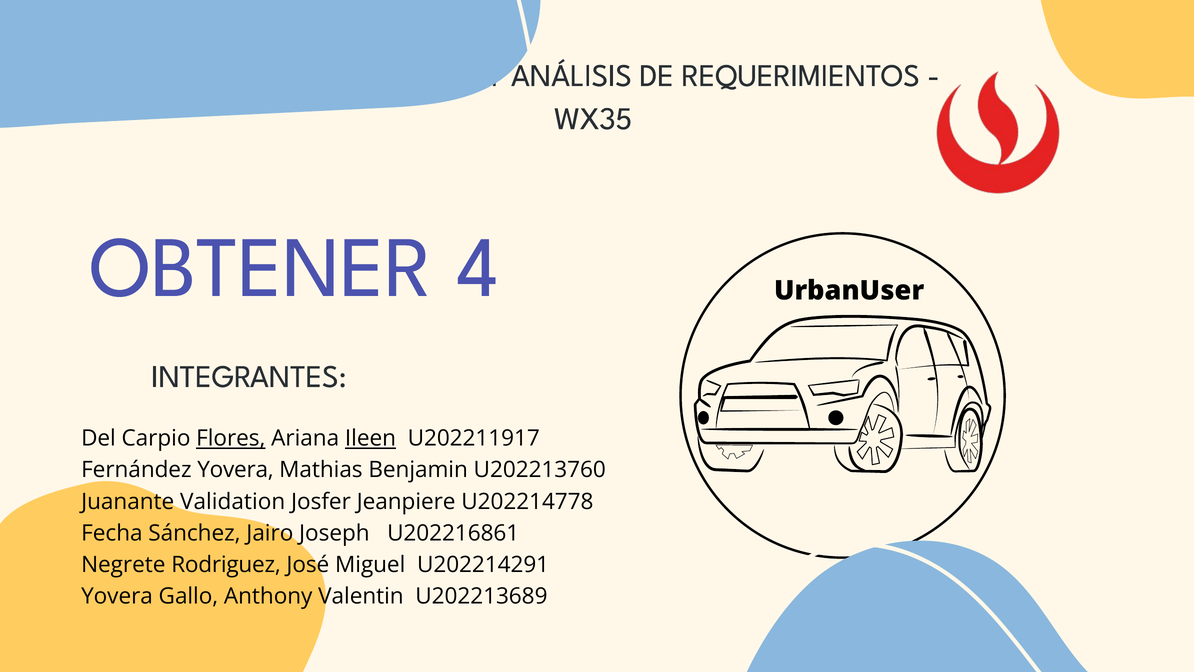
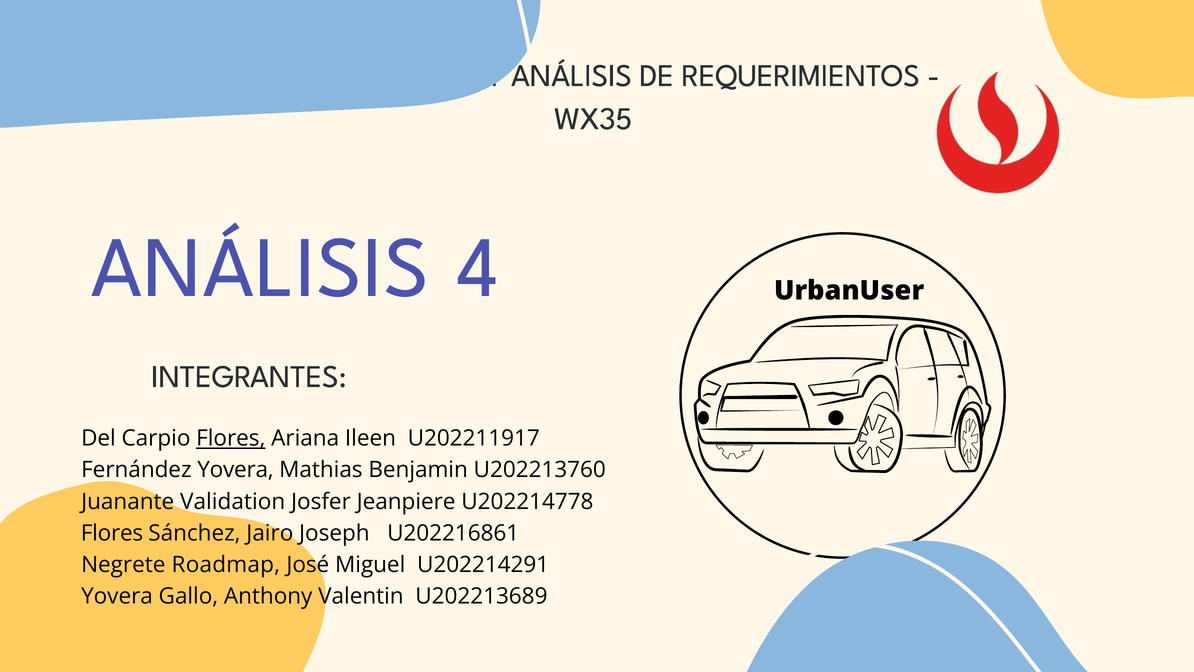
OBTENER: OBTENER -> ANÁLISIS (260, 267)
Ileen underline: present -> none (370, 438)
Fecha: Fecha -> Flores (112, 533)
Rodriguez: Rodriguez -> Roadmap (226, 564)
